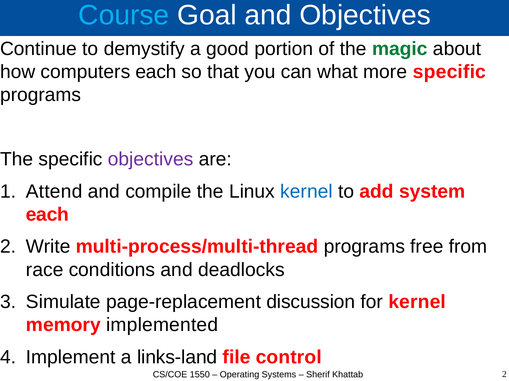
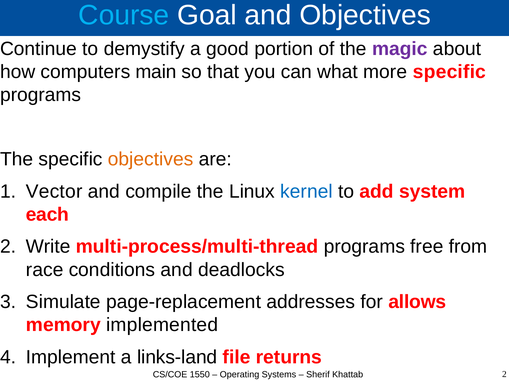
magic colour: green -> purple (400, 49)
computers each: each -> main (156, 72)
objectives colour: purple -> orange (151, 160)
Attend: Attend -> Vector (54, 192)
discussion: discussion -> addresses (311, 302)
for kernel: kernel -> allows (417, 302)
control: control -> returns (289, 358)
